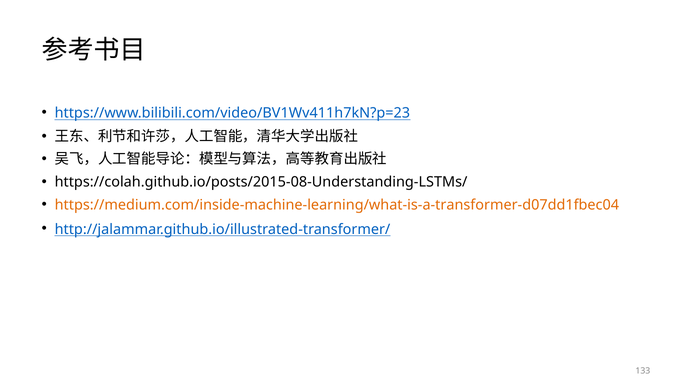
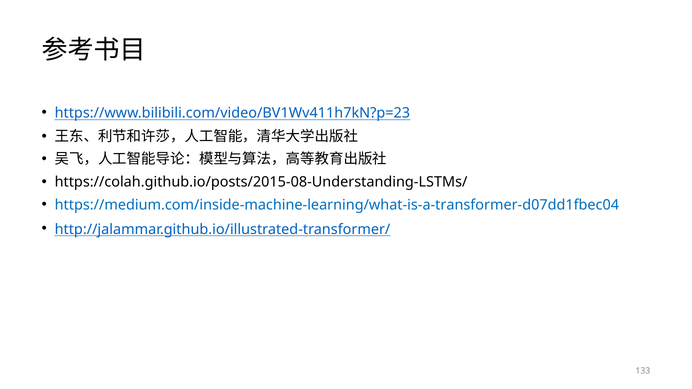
https://medium.com/inside-machine-learning/what-is-a-transformer-d07dd1fbec04 colour: orange -> blue (337, 205)
